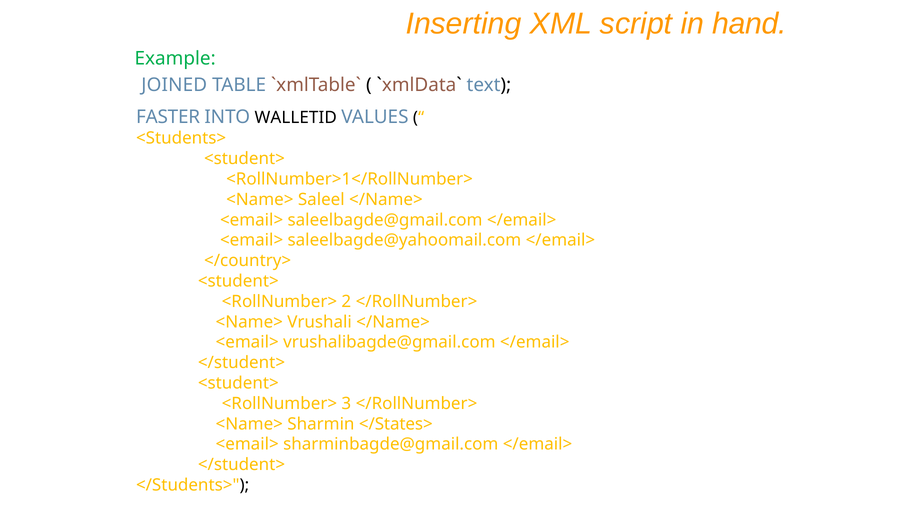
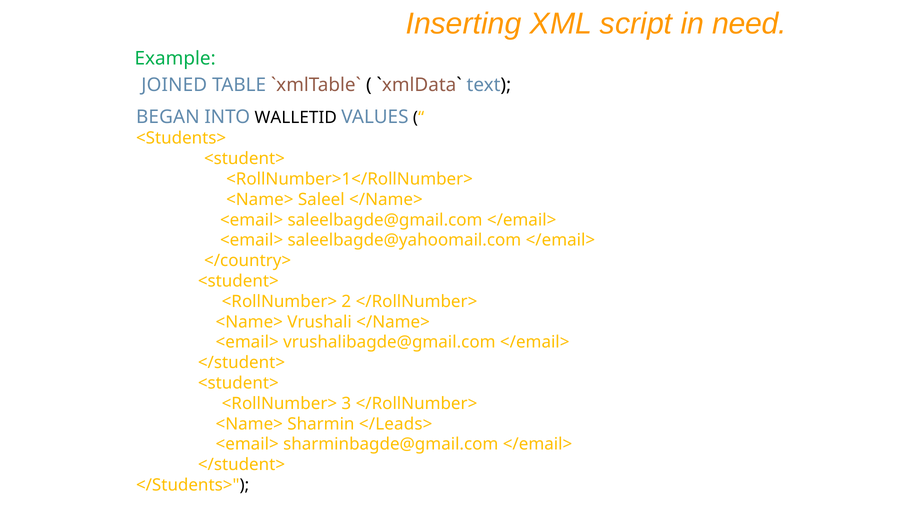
hand: hand -> need (750, 24)
FASTER: FASTER -> BEGAN (168, 117)
</States>: </States> -> </Leads> (396, 424)
